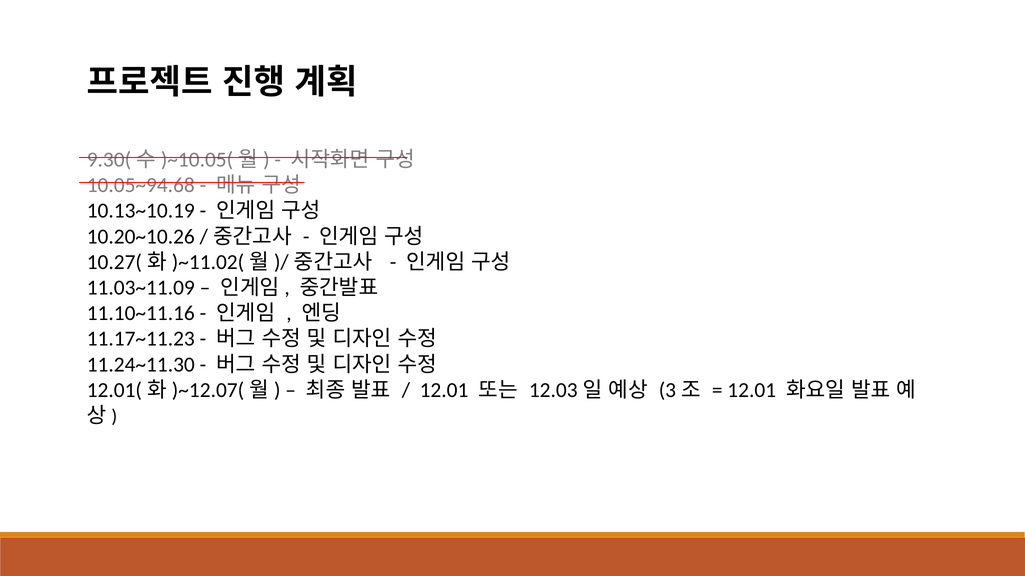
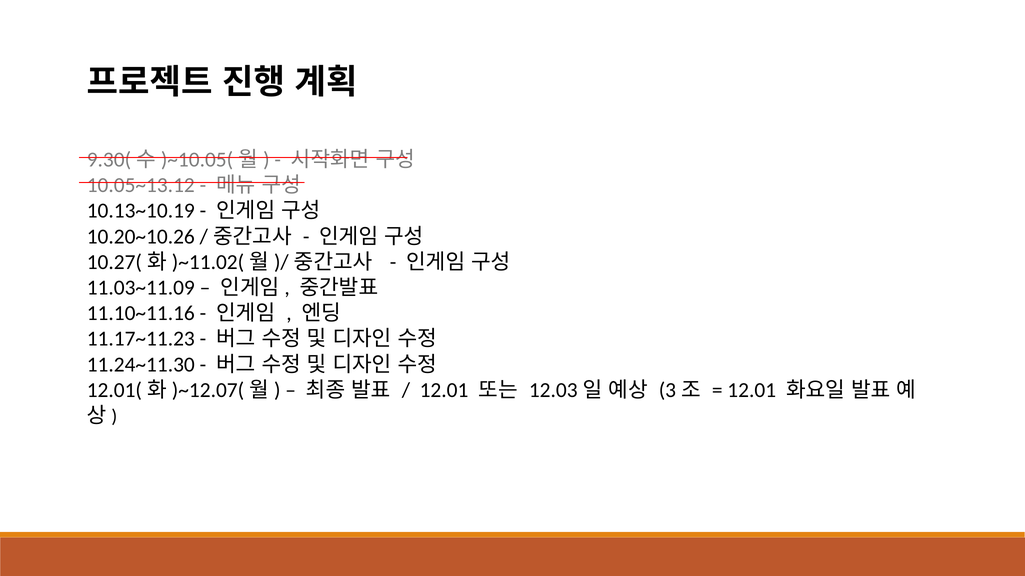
10.05~94.68: 10.05~94.68 -> 10.05~13.12 (141, 185)
